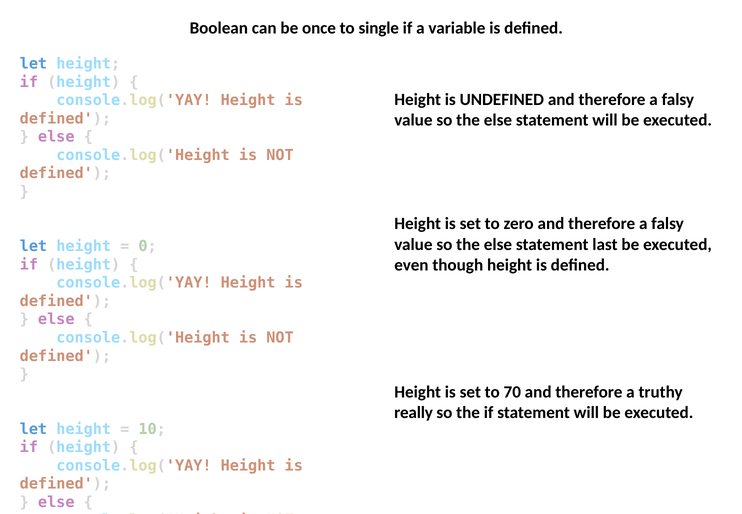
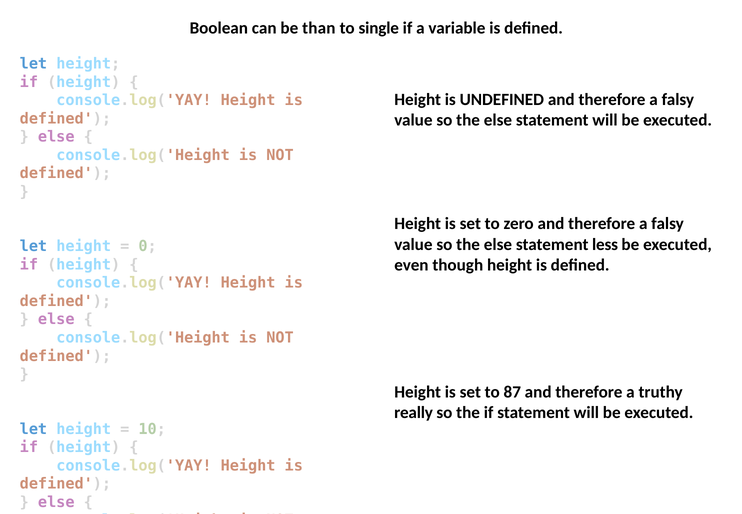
once: once -> than (319, 28)
last: last -> less (605, 244)
70: 70 -> 87 (512, 392)
